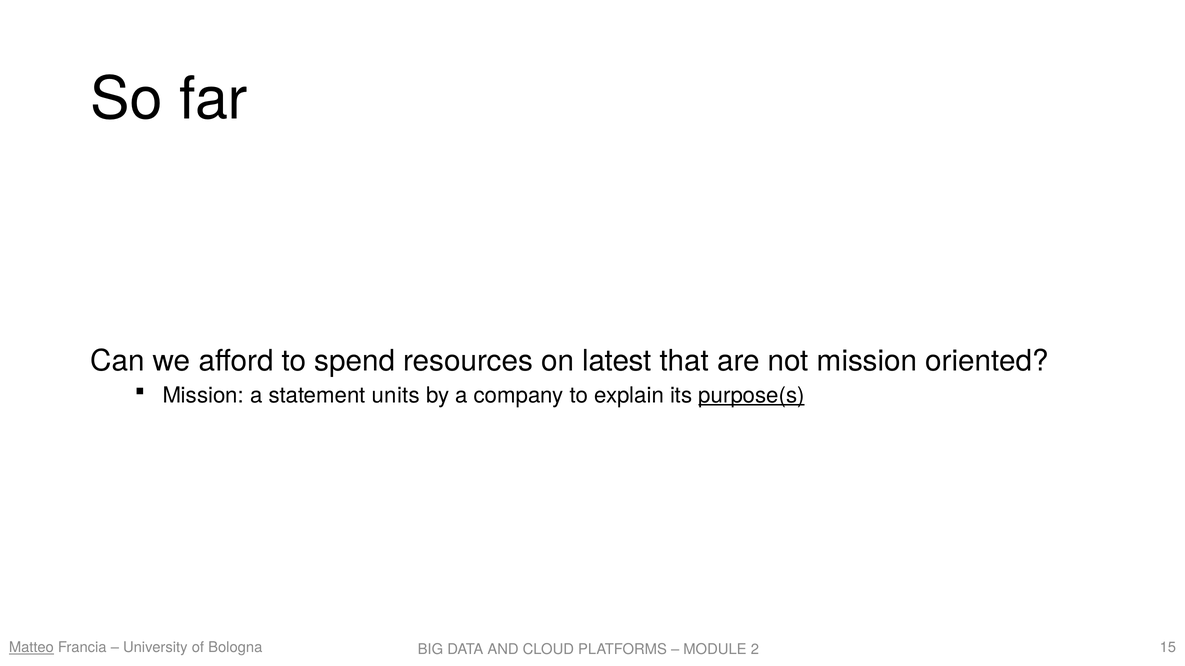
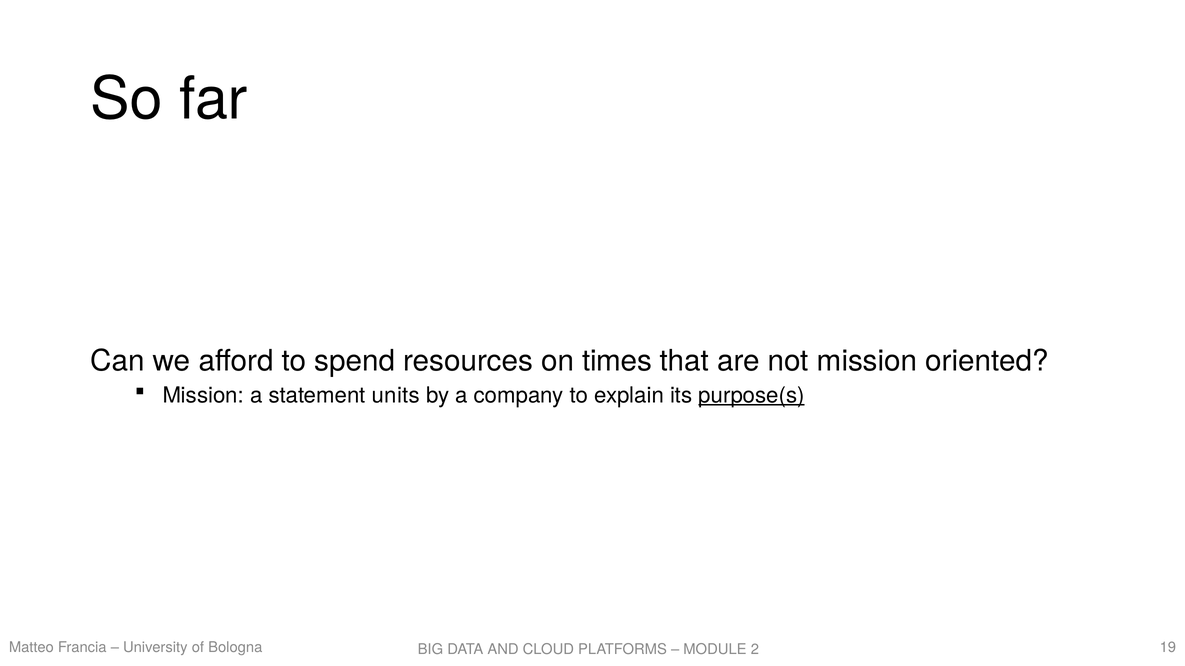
latest: latest -> times (617, 361)
Matteo underline: present -> none (31, 648)
15: 15 -> 19 (1168, 648)
